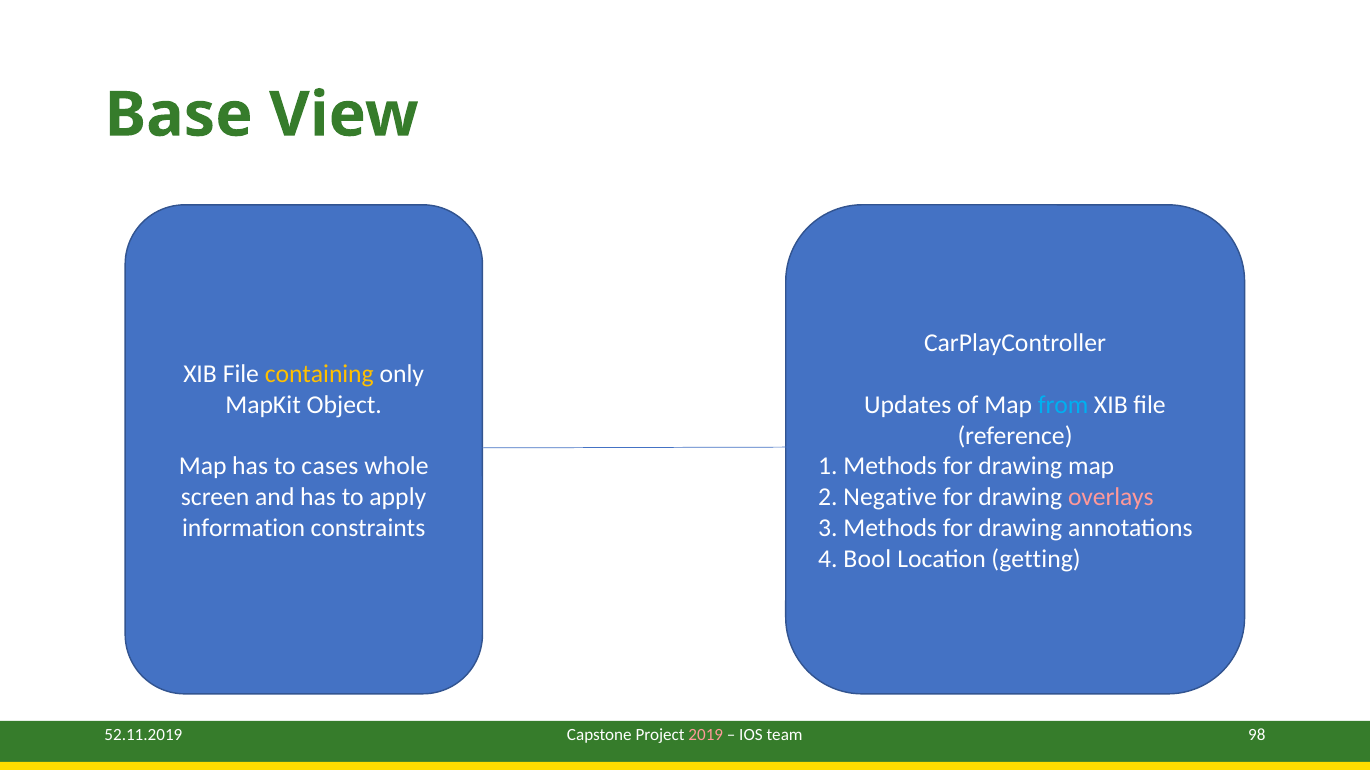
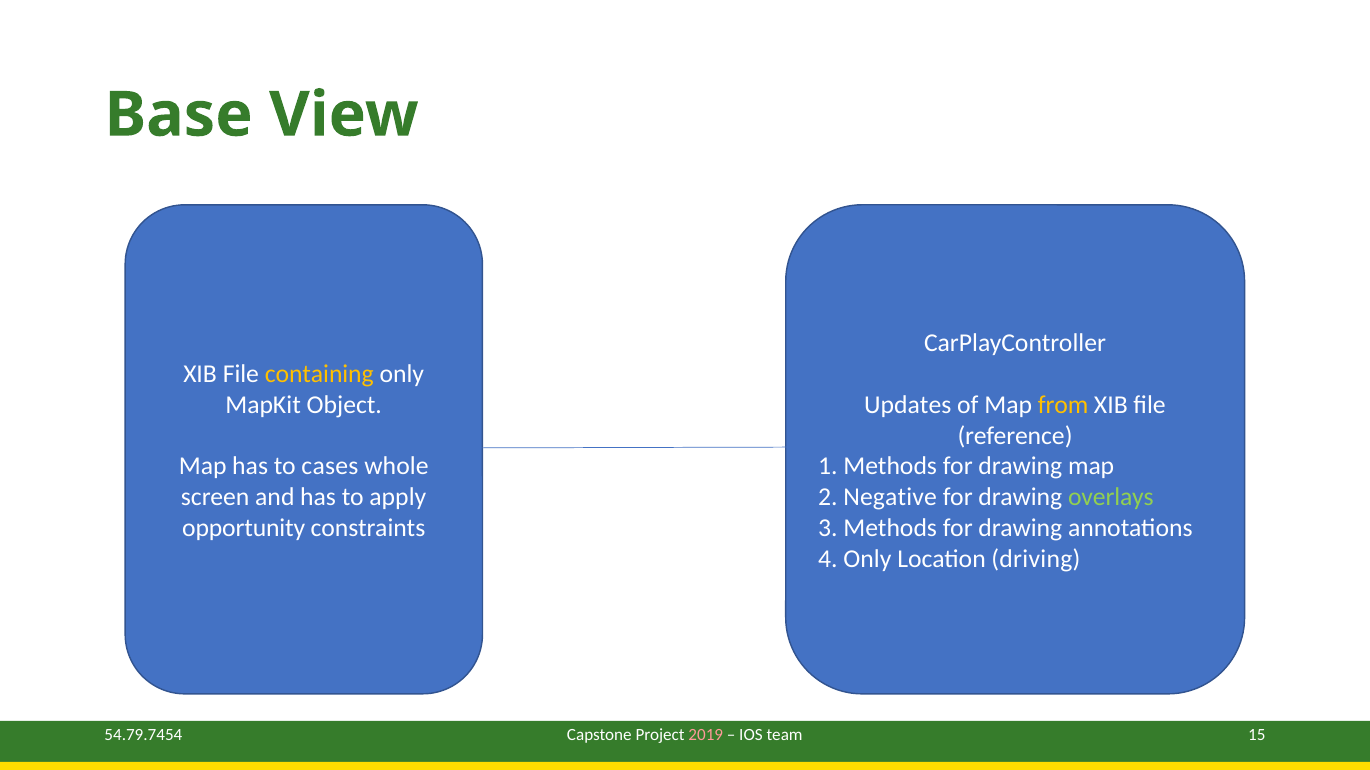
from colour: light blue -> yellow (1063, 405)
overlays colour: pink -> light green (1111, 498)
information: information -> opportunity (244, 529)
4 Bool: Bool -> Only (867, 559)
getting: getting -> driving (1036, 559)
52.11.2019: 52.11.2019 -> 54.79.7454 (143, 736)
98: 98 -> 15 (1257, 736)
